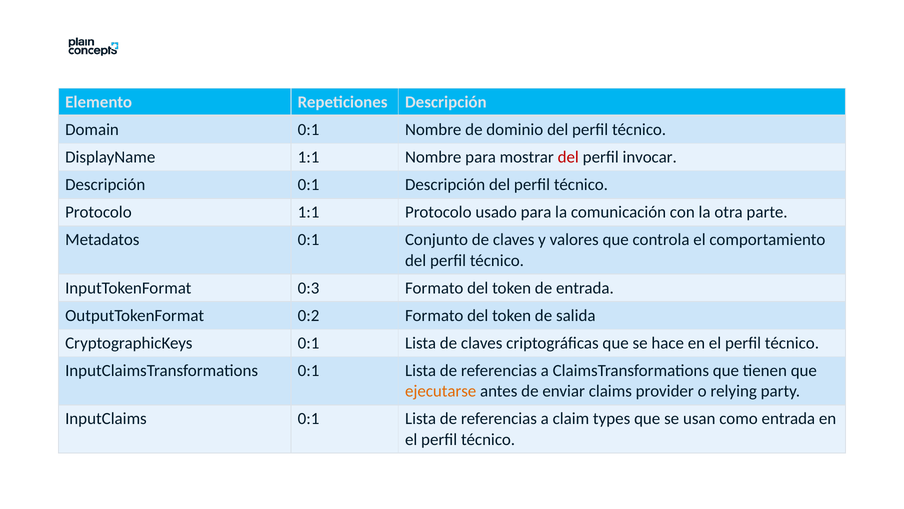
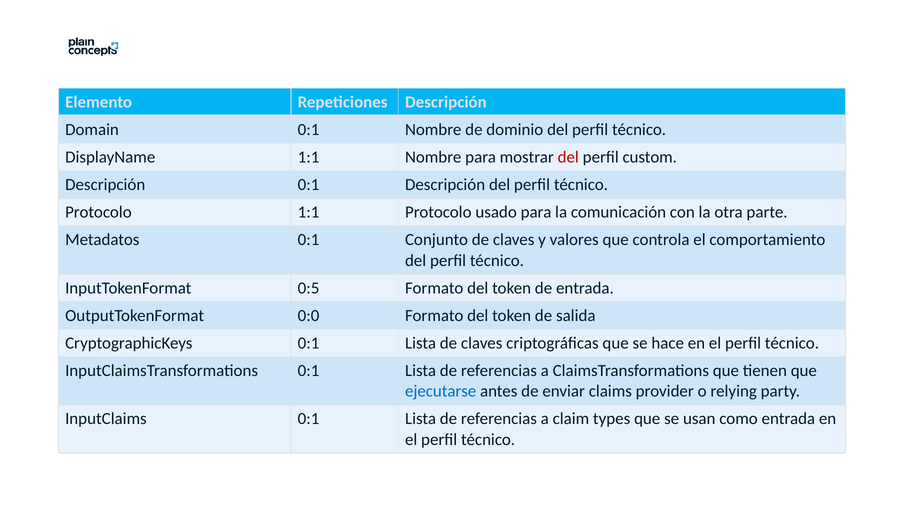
invocar: invocar -> custom (650, 157)
0:3: 0:3 -> 0:5 (309, 288)
0:2: 0:2 -> 0:0 (309, 315)
ejecutarse colour: orange -> blue (441, 391)
